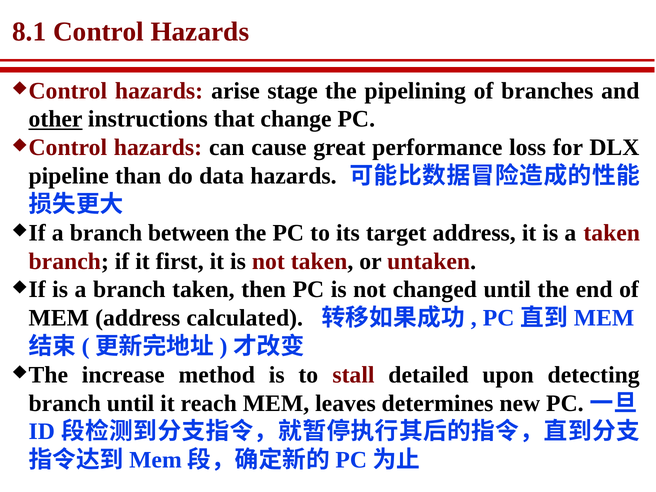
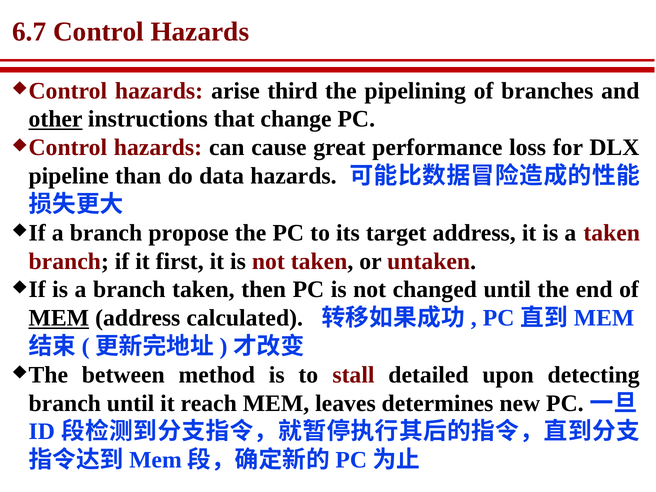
8.1: 8.1 -> 6.7 (29, 32)
stage: stage -> third (293, 91)
between: between -> propose (189, 233)
MEM underline: none -> present (59, 318)
increase: increase -> between (123, 375)
